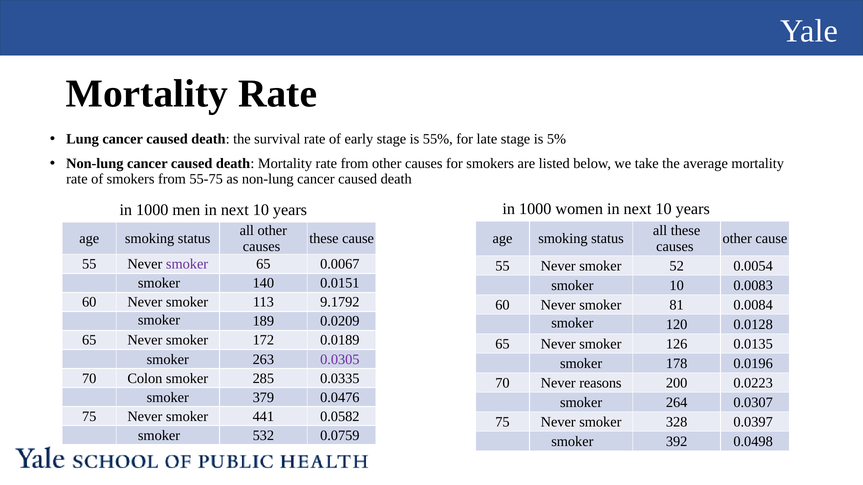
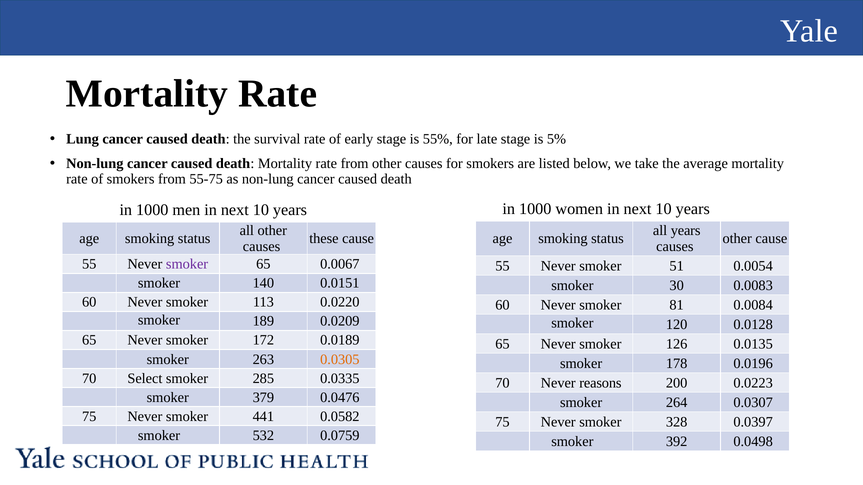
all these: these -> years (686, 231)
52: 52 -> 51 (677, 266)
smoker 10: 10 -> 30 (677, 286)
9.1792: 9.1792 -> 0.0220 (340, 302)
0.0305 colour: purple -> orange (340, 360)
Colon: Colon -> Select (145, 379)
